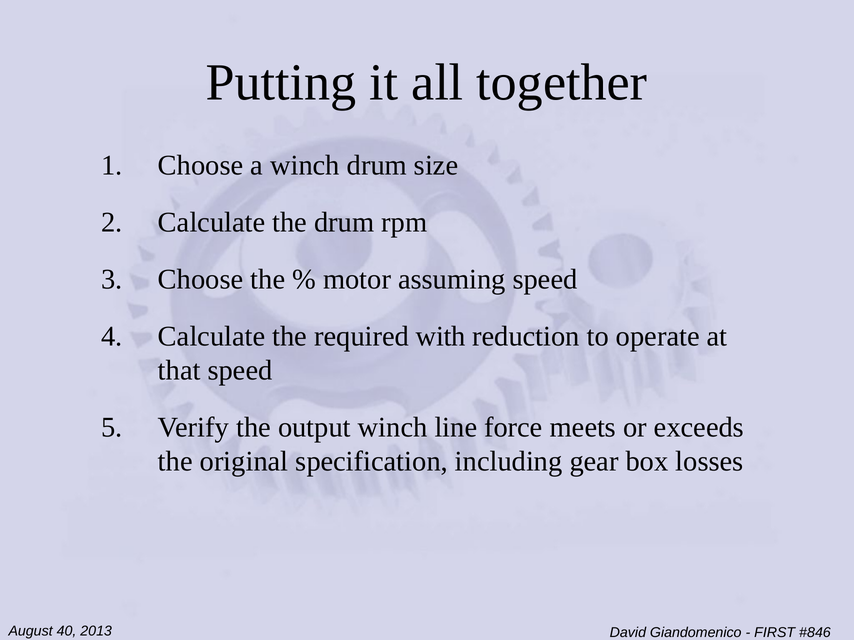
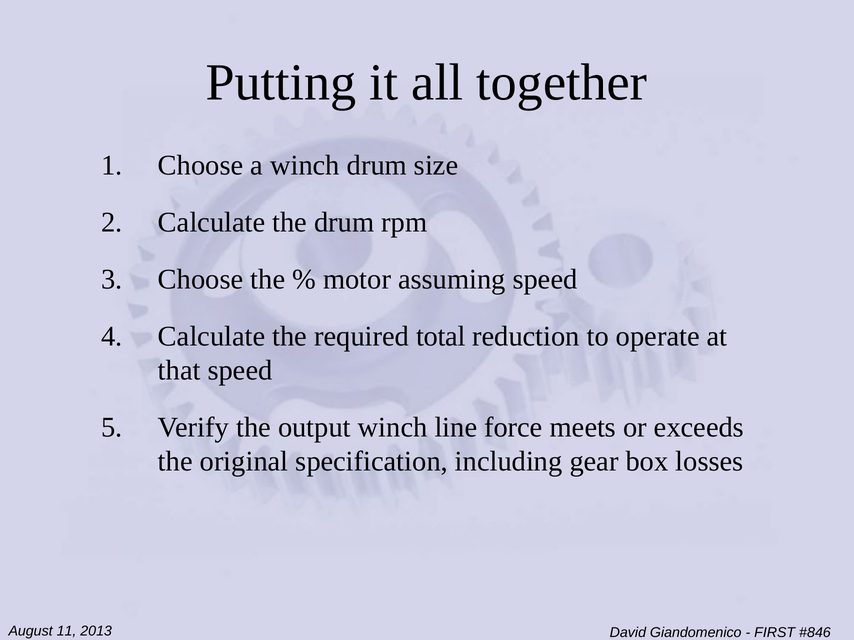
with: with -> total (441, 336)
40: 40 -> 11 (67, 631)
